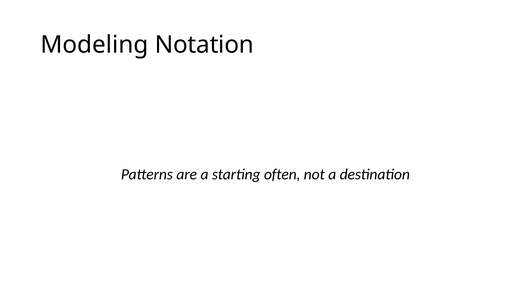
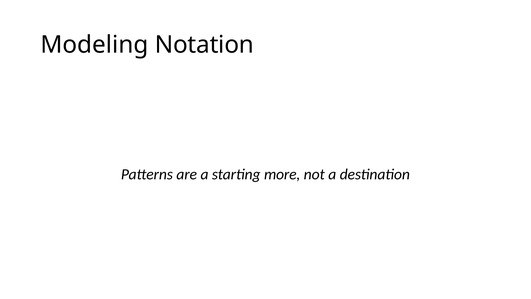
often: often -> more (282, 174)
